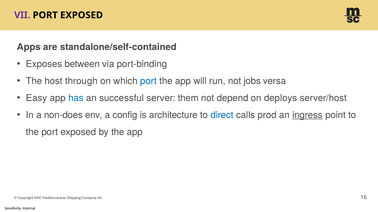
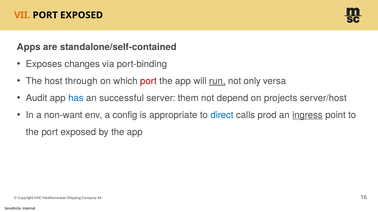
VII colour: purple -> orange (22, 15)
between: between -> changes (82, 64)
port colour: blue -> red (148, 81)
run underline: none -> present (217, 81)
jobs: jobs -> only (252, 81)
Easy: Easy -> Audit (37, 98)
deploys: deploys -> projects (281, 98)
non-does: non-does -> non-want (63, 115)
architecture: architecture -> appropriate (173, 115)
